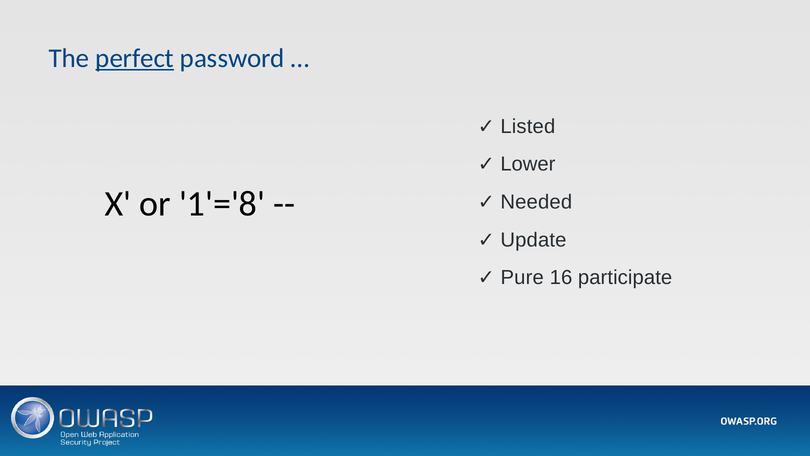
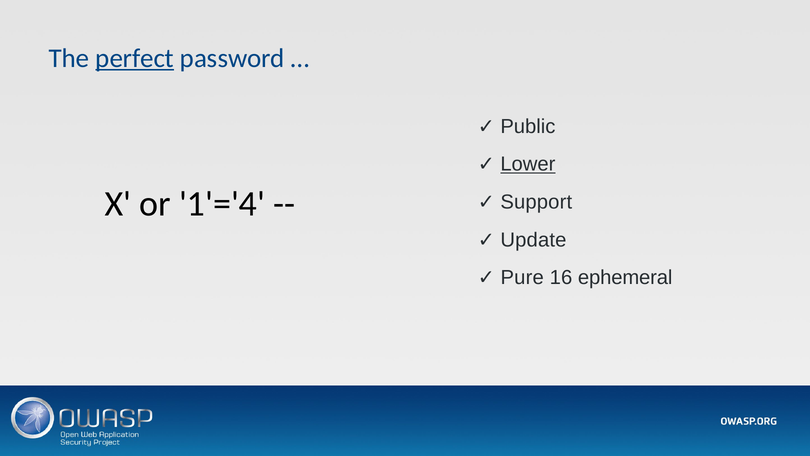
Listed: Listed -> Public (528, 126)
Lower underline: none -> present (528, 164)
1'='8: 1'='8 -> 1'='4 (222, 204)
Needed: Needed -> Support (536, 202)
participate: participate -> ephemeral (625, 278)
